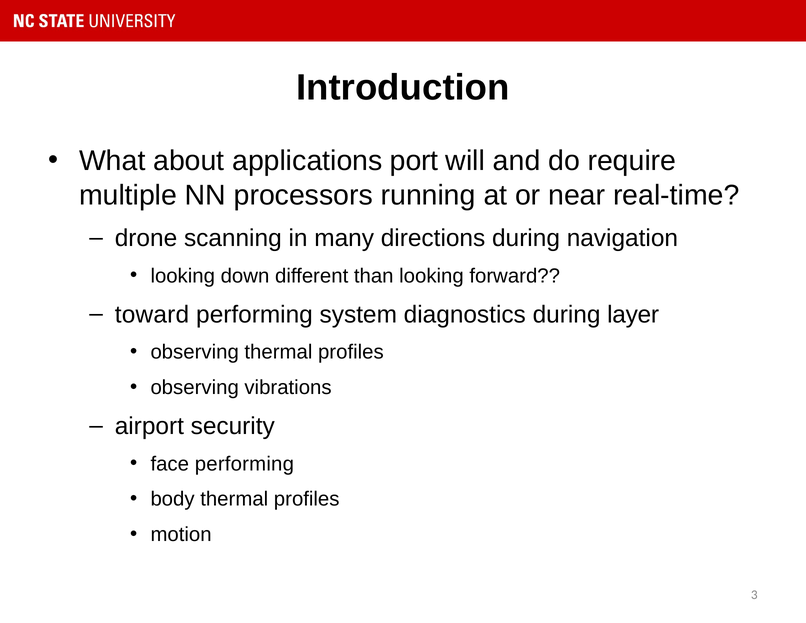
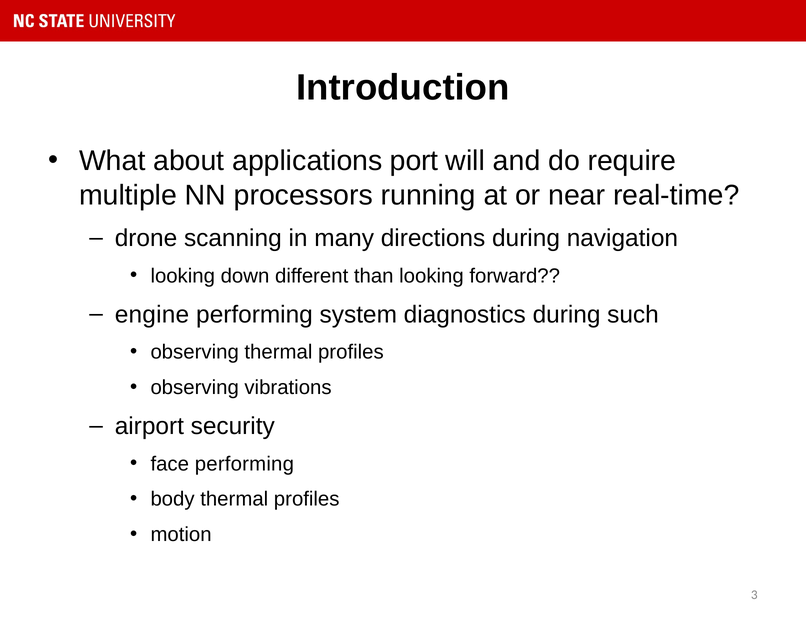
toward: toward -> engine (152, 315)
layer: layer -> such (633, 315)
